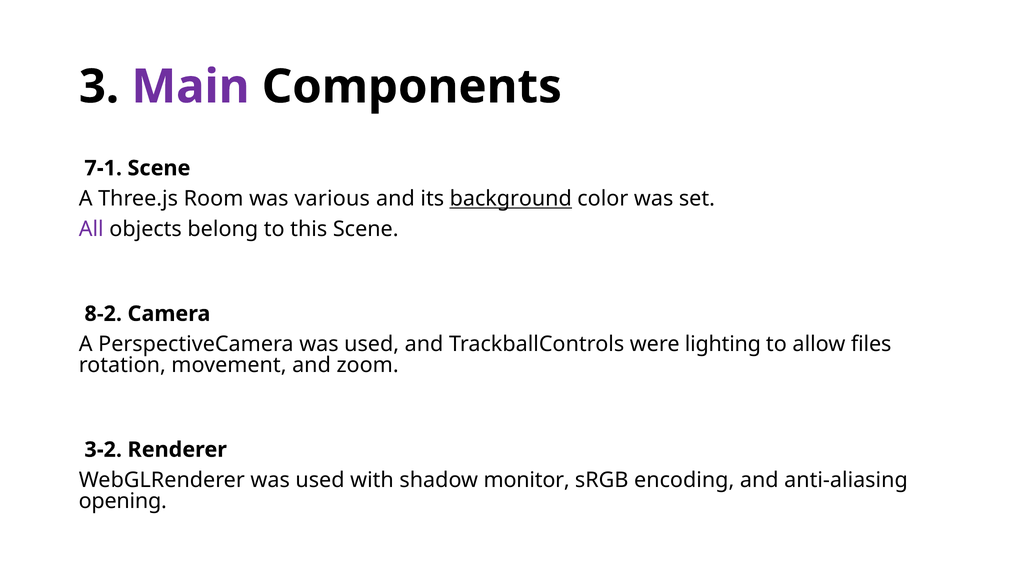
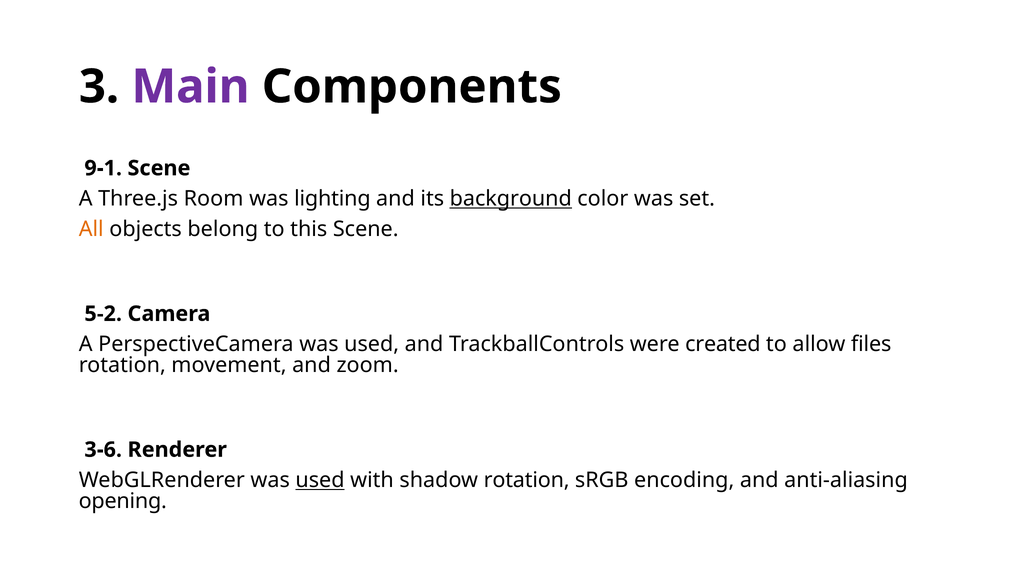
7-1: 7-1 -> 9-1 (103, 168)
various: various -> lighting (332, 199)
All colour: purple -> orange (91, 230)
8-2: 8-2 -> 5-2 (103, 314)
lighting: lighting -> created (723, 345)
3-2: 3-2 -> 3-6 (103, 450)
used underline: none -> present (320, 481)
shadow monitor: monitor -> rotation (527, 481)
